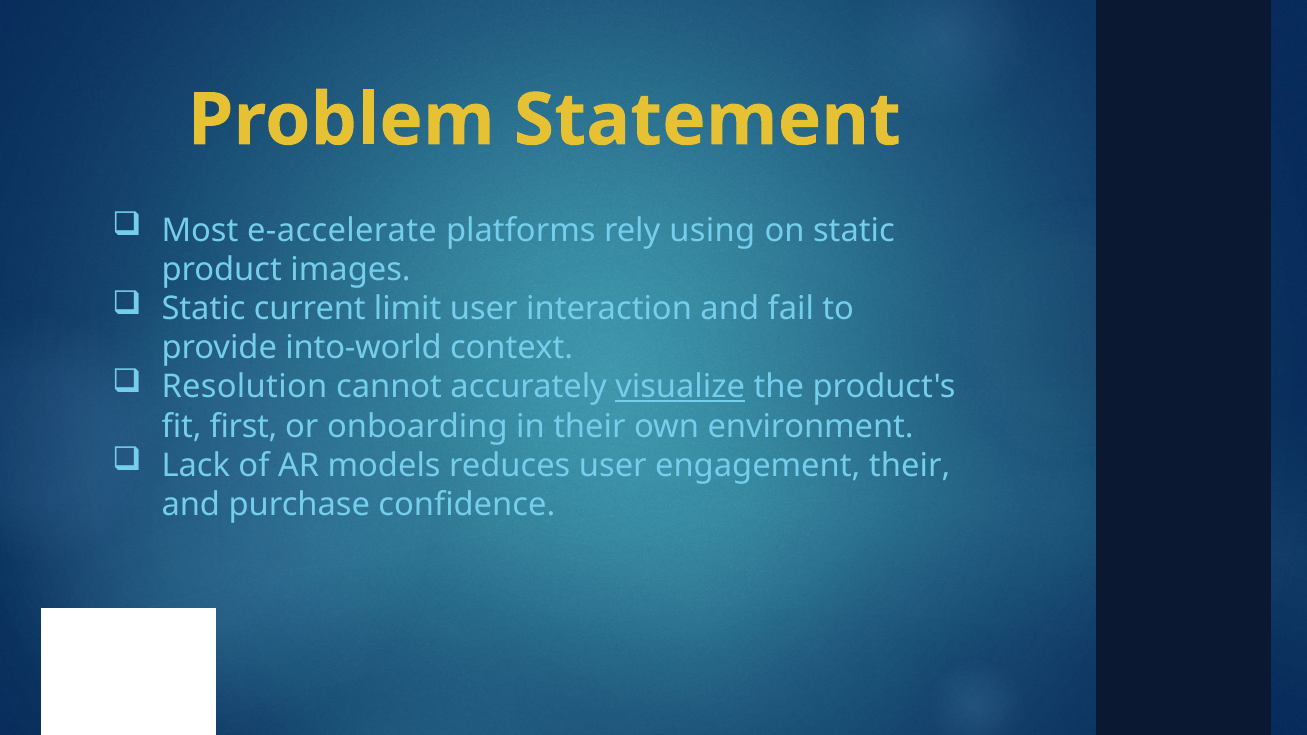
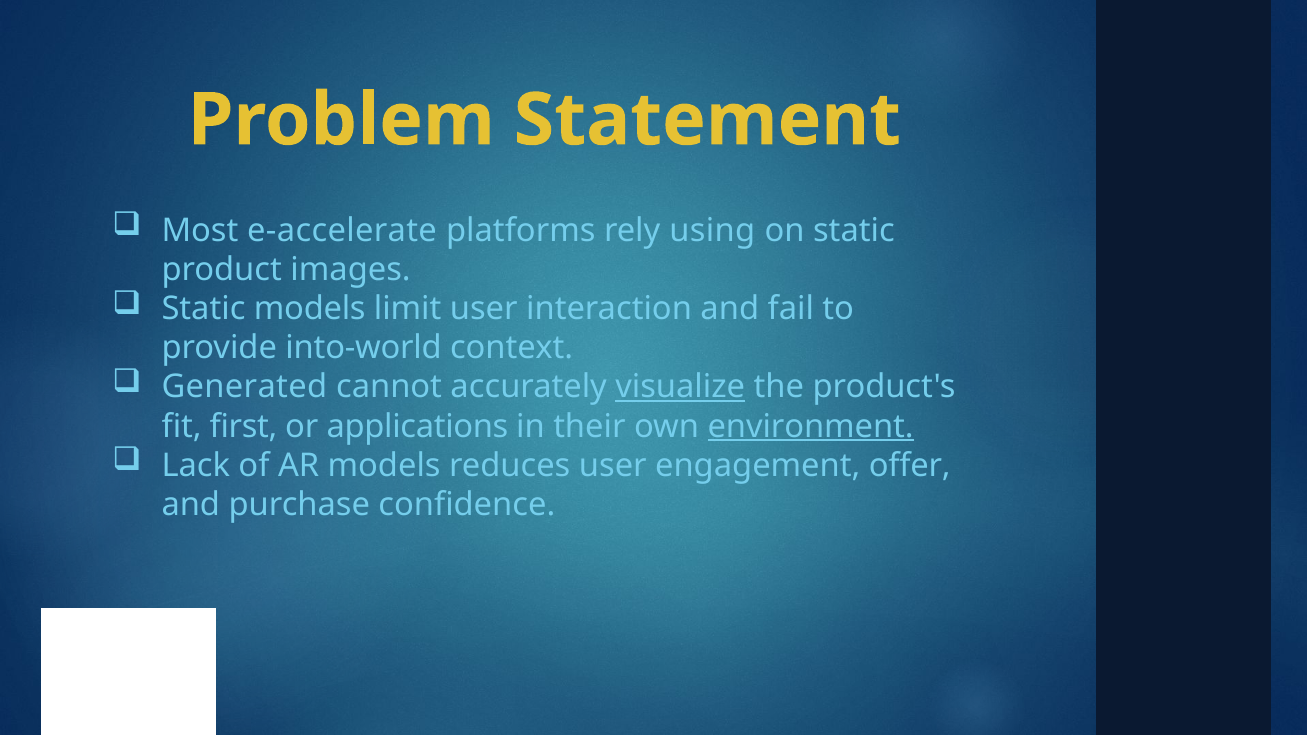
Static current: current -> models (310, 309)
Resolution: Resolution -> Generated (244, 387)
onboarding: onboarding -> applications (418, 426)
environment underline: none -> present (811, 426)
engagement their: their -> offer (910, 466)
